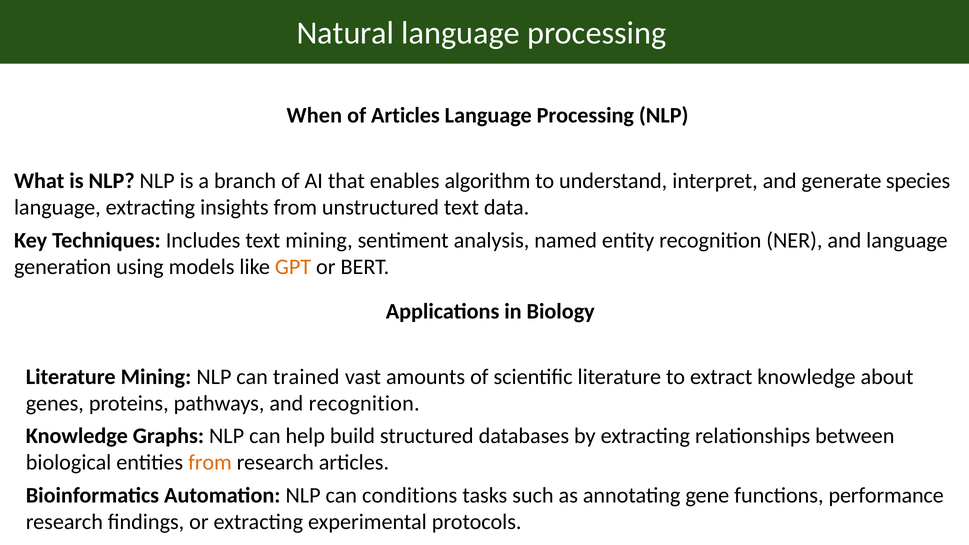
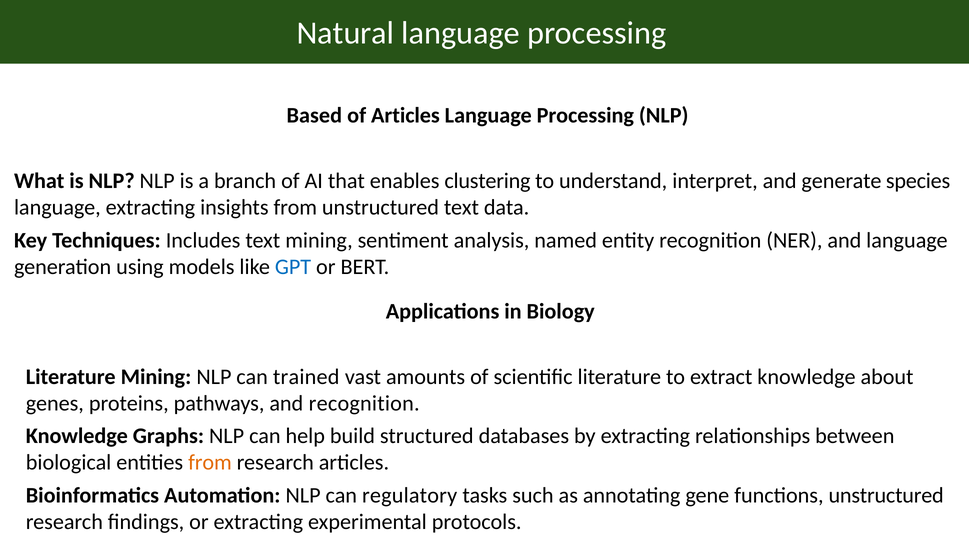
When: When -> Based (314, 116)
algorithm: algorithm -> clustering (487, 181)
GPT colour: orange -> blue (293, 267)
conditions: conditions -> regulatory (410, 495)
functions performance: performance -> unstructured (886, 495)
